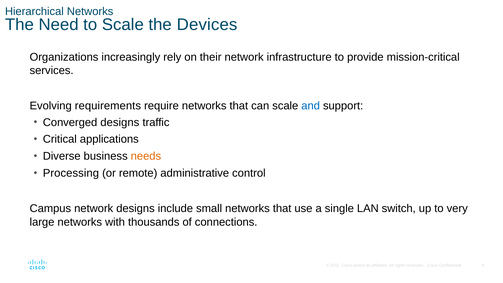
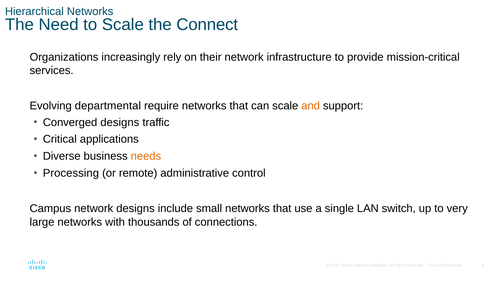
Devices: Devices -> Connect (207, 25)
requirements: requirements -> departmental (108, 106)
and colour: blue -> orange (311, 106)
